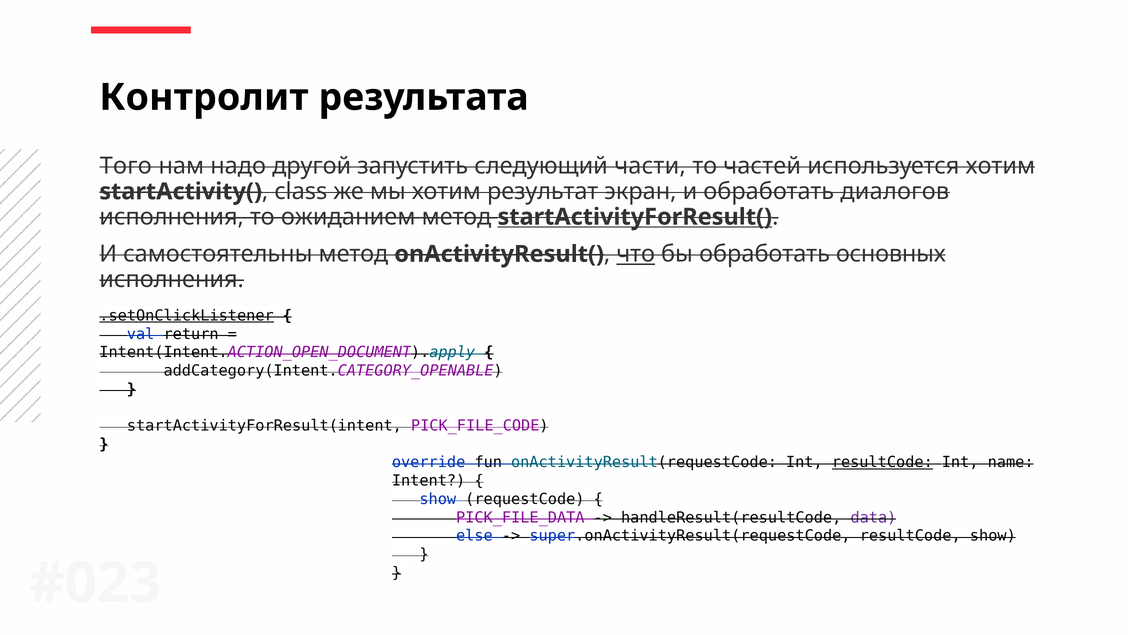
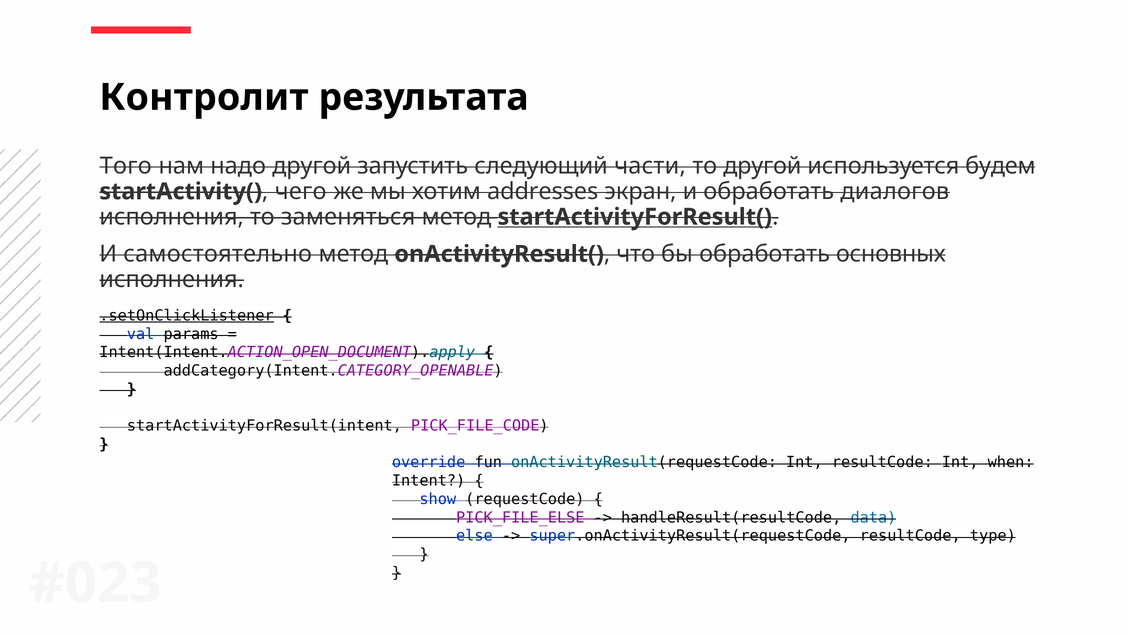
то частей: частей -> другой (762, 166)
используется хотим: хотим -> будем (1000, 166)
class: class -> чего (301, 191)
результат: результат -> addresses (543, 191)
ожиданием: ожиданием -> заменяться (348, 217)
самостоятельны: самостоятельны -> самостоятельно (218, 254)
что underline: present -> none (636, 254)
return: return -> params (191, 334)
resultCode underline: present -> none (882, 462)
name: name -> when (1011, 462)
PICK_FILE_DATA: PICK_FILE_DATA -> PICK_FILE_ELSE (520, 517)
data colour: purple -> blue (873, 517)
resultCode show: show -> type (993, 535)
